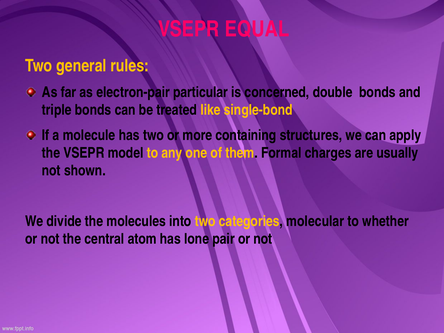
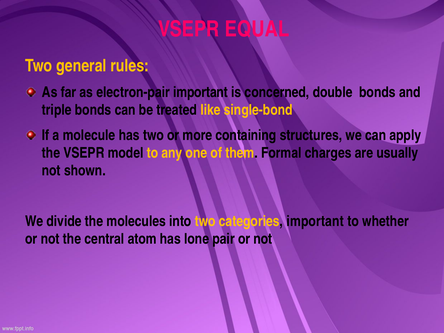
electron-pair particular: particular -> important (201, 92)
categories molecular: molecular -> important (315, 221)
